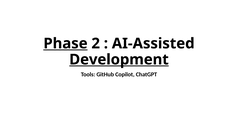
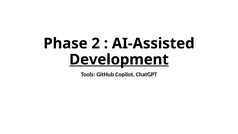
Phase underline: present -> none (65, 43)
